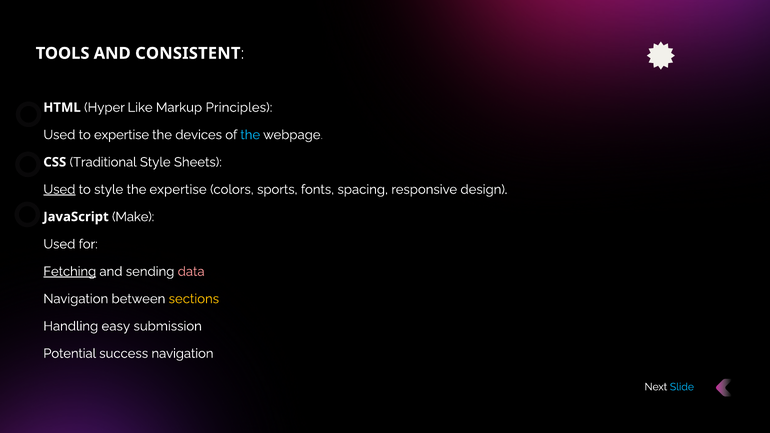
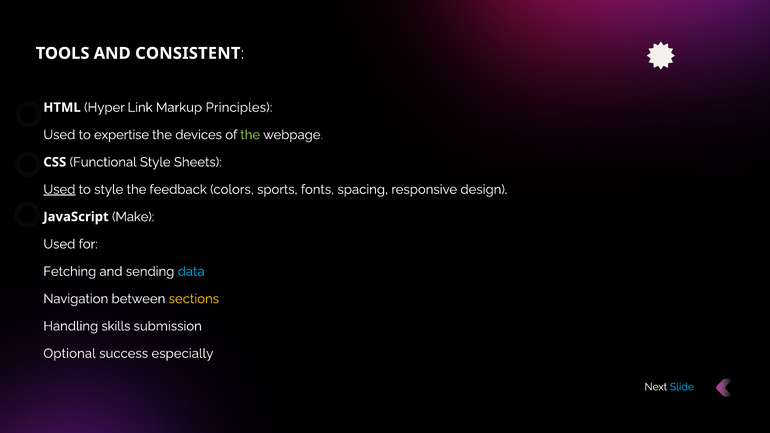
Like: Like -> Link (140, 107)
the colour: light blue -> light green (250, 135)
Traditional: Traditional -> Functional (103, 162)
the expertise: expertise -> feedback (178, 190)
Fetching underline: present -> none (70, 272)
data colour: pink -> light blue (191, 272)
easy: easy -> skills (116, 326)
Potential: Potential -> Optional (70, 354)
success navigation: navigation -> especially (182, 354)
